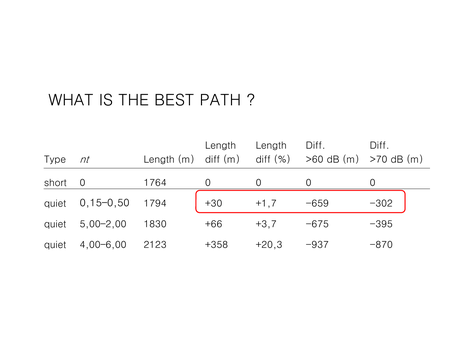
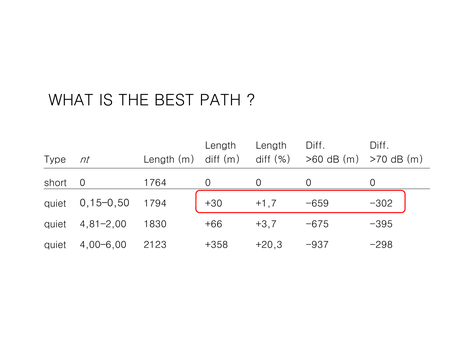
5,00–2,00: 5,00–2,00 -> 4,81–2,00 (103, 224)
-870: -870 -> -298 (381, 245)
